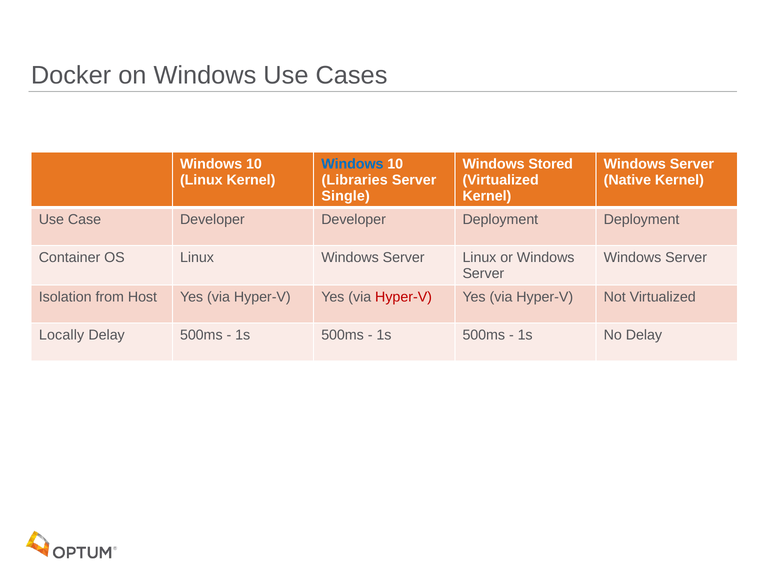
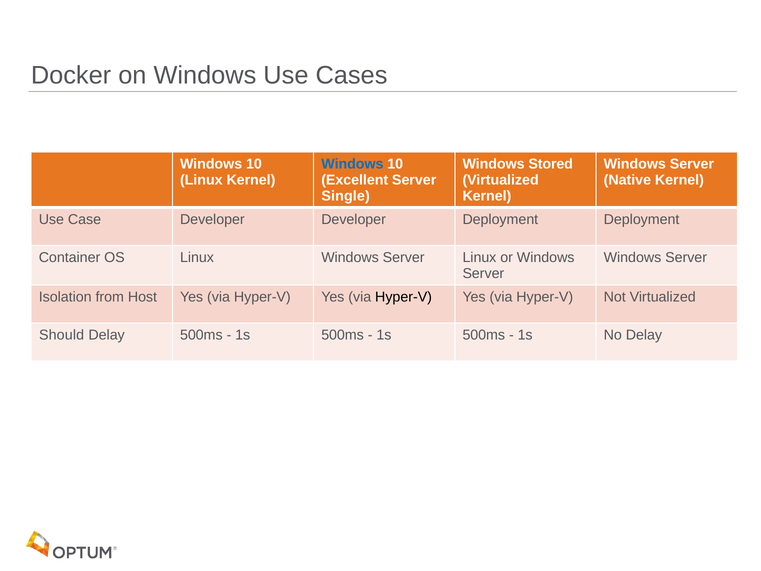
Libraries: Libraries -> Excellent (355, 180)
Hyper-V colour: red -> black (404, 297)
Locally: Locally -> Should (62, 335)
